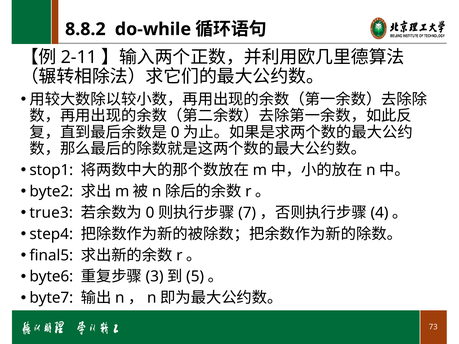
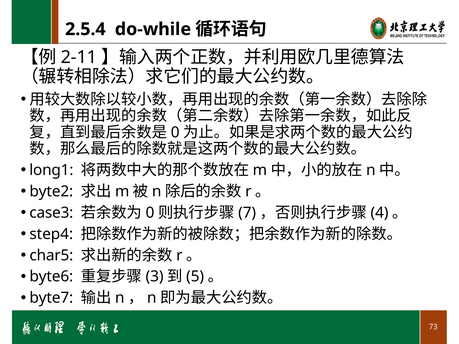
8.8.2: 8.8.2 -> 2.5.4 (85, 29)
stop1: stop1 -> long1 (51, 170)
true3: true3 -> case3 (51, 213)
final5: final5 -> char5 (51, 256)
